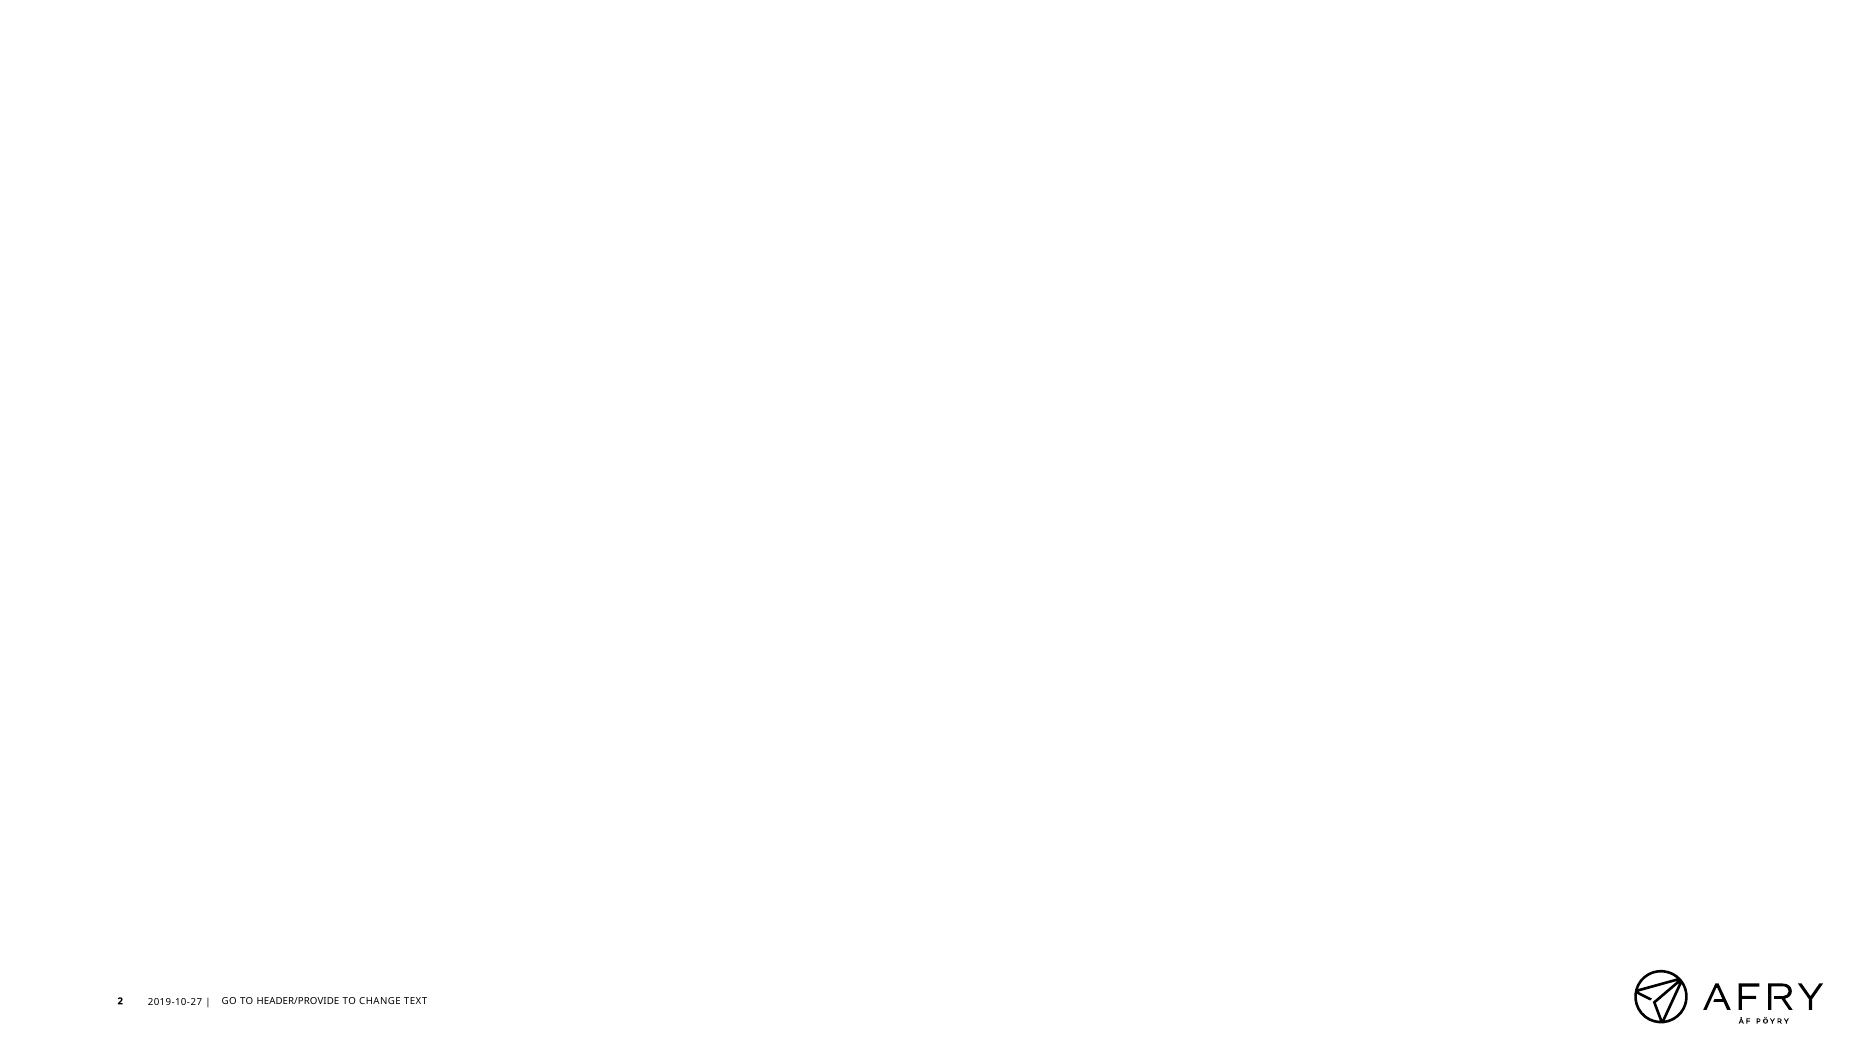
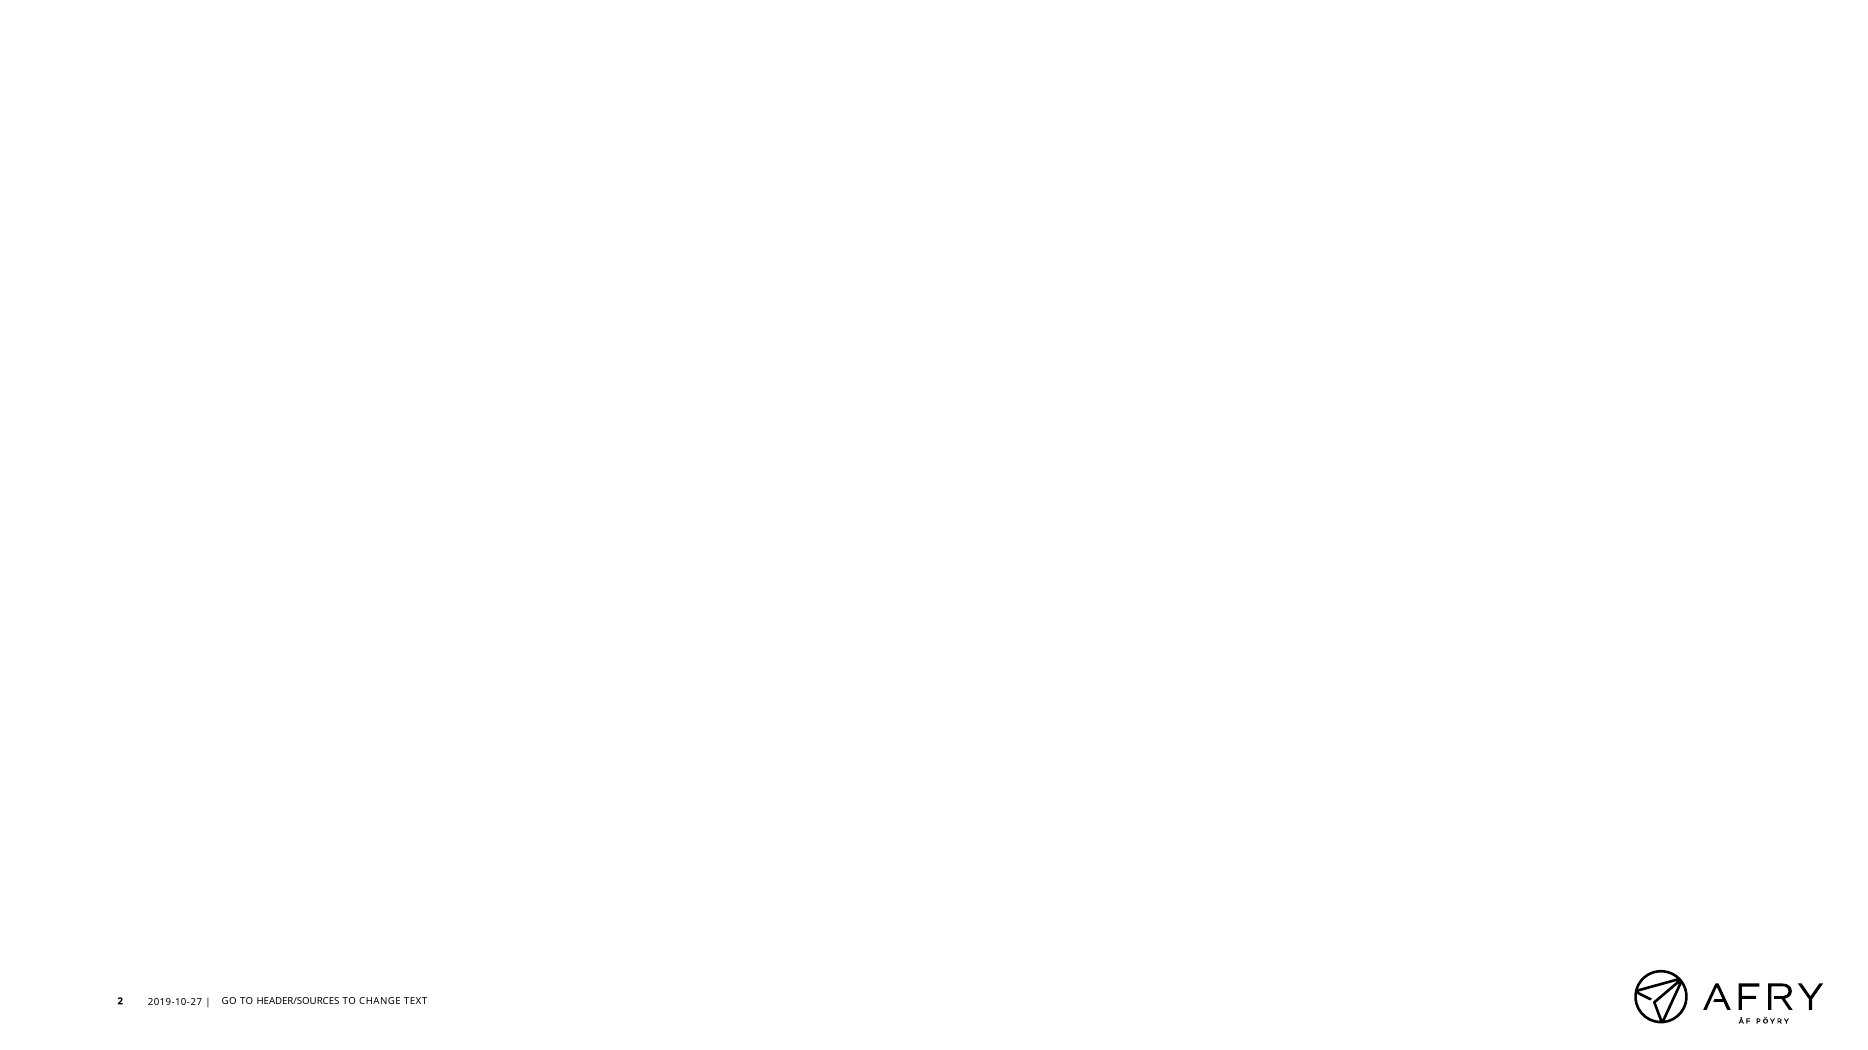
HEADER/PROVIDE: HEADER/PROVIDE -> HEADER/SOURCES (298, 1002)
